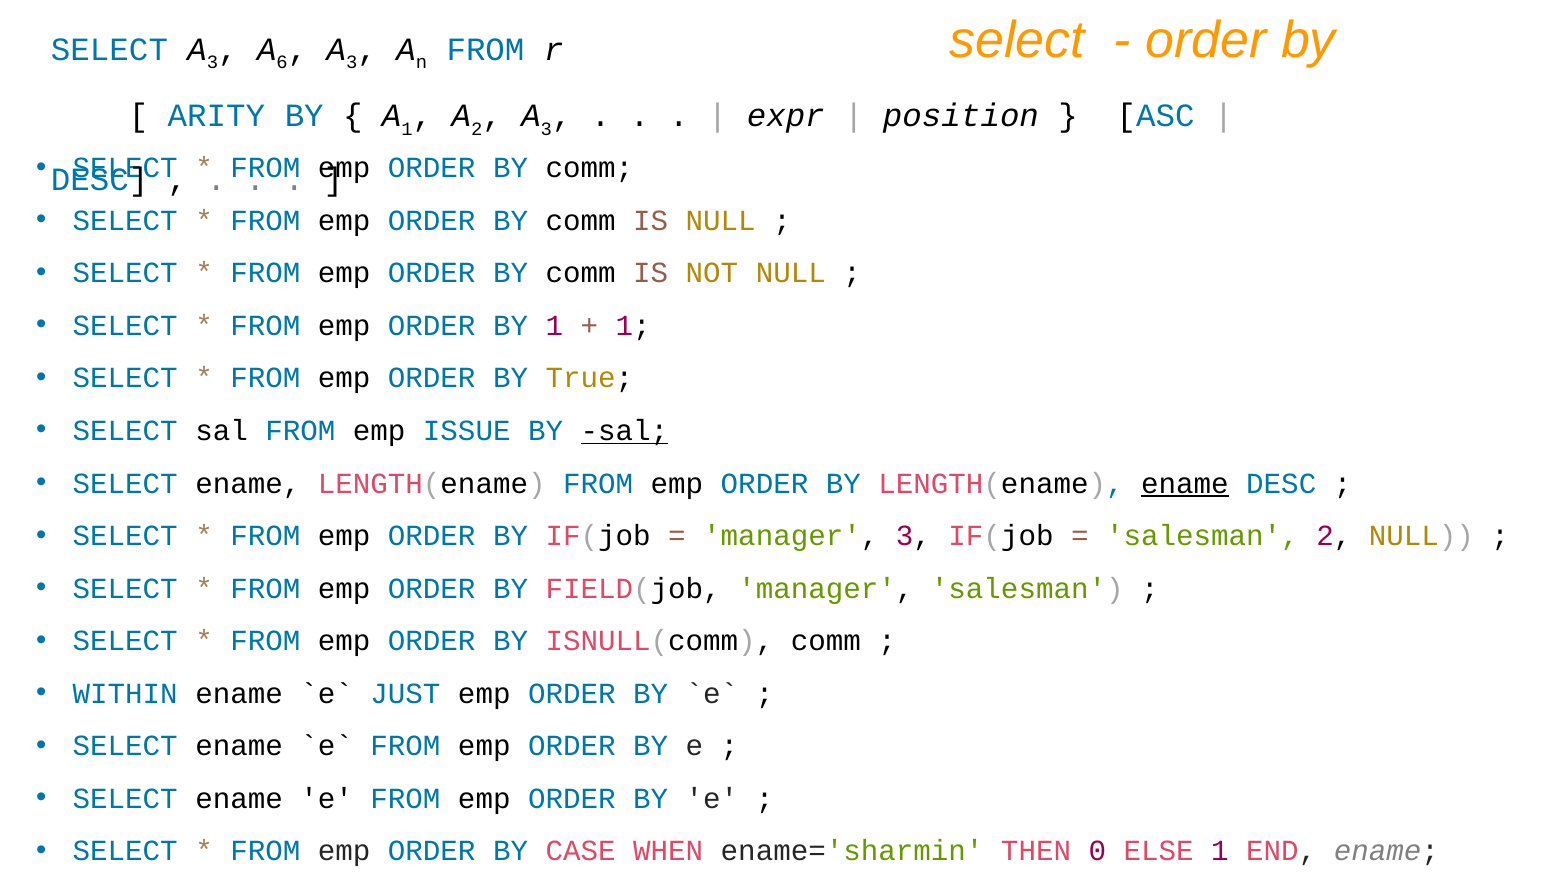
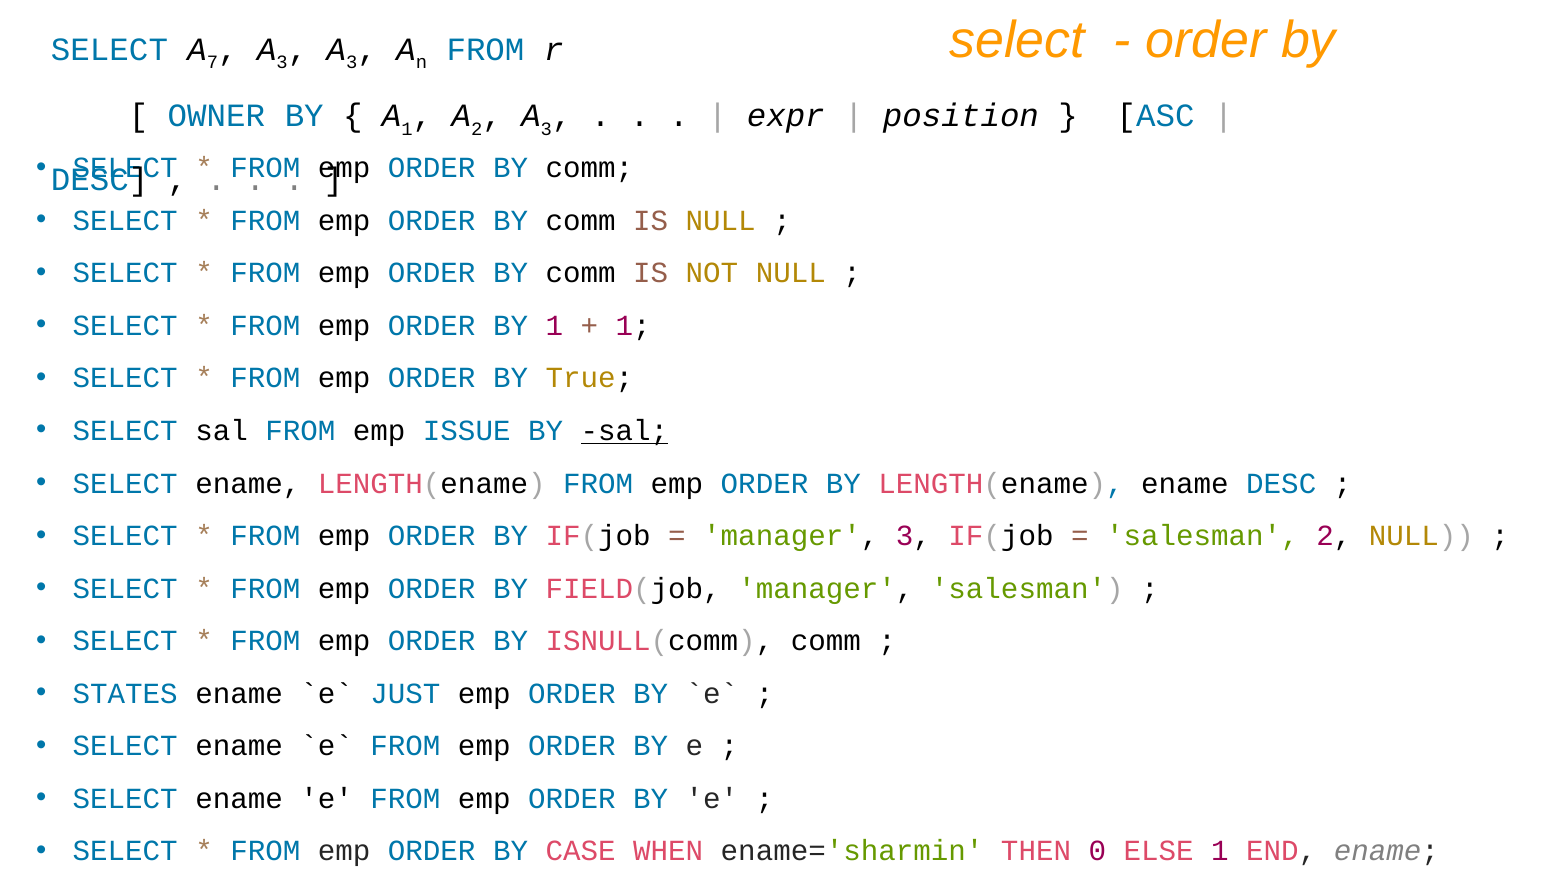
3: 3 -> 7 (212, 62)
6: 6 -> 3 (282, 62)
ARITY: ARITY -> OWNER (216, 116)
ename underline: present -> none (1185, 483)
WITHIN: WITHIN -> STATES (125, 693)
